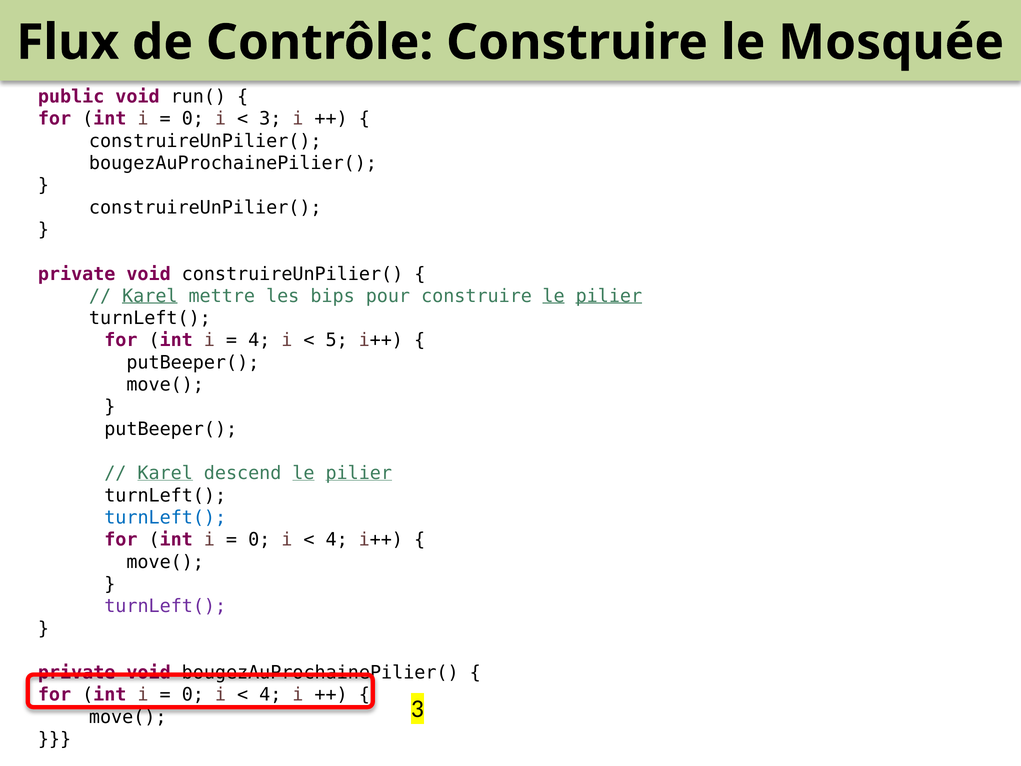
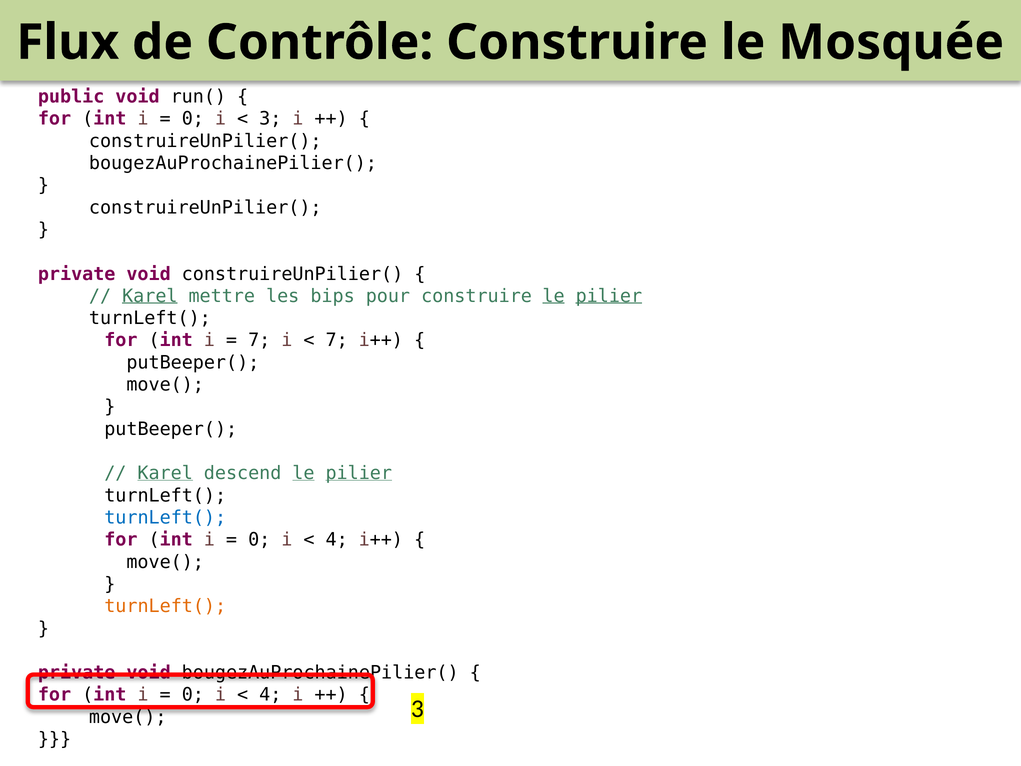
4: 4 -> 7 (259, 340)
5: 5 -> 7 (337, 340)
turnLeft( colour: purple -> orange (165, 606)
